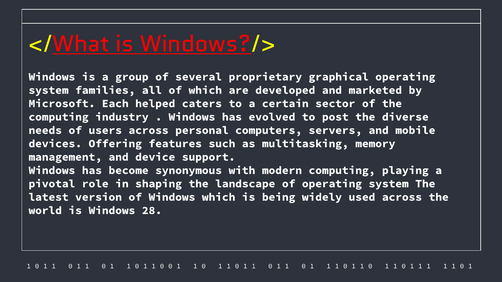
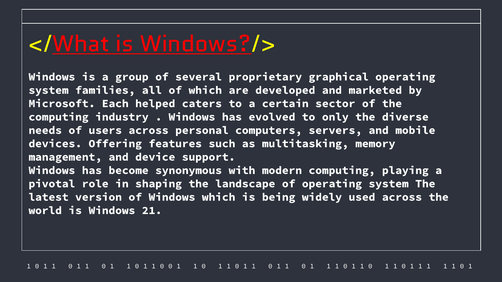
post: post -> only (335, 117)
28: 28 -> 21 (152, 211)
